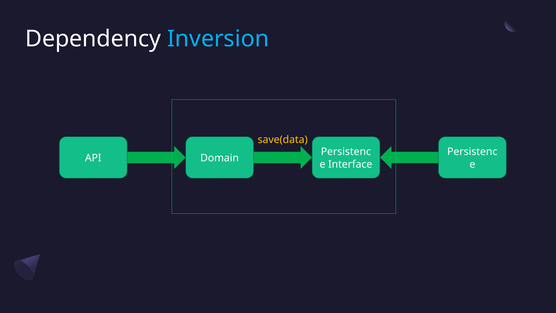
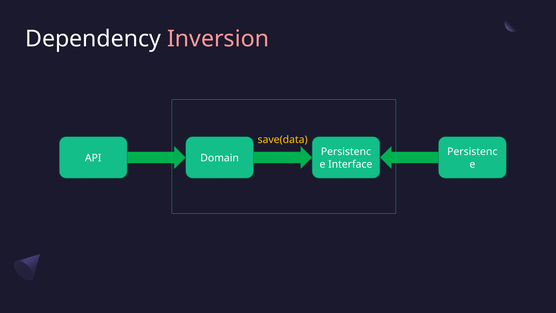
Inversion colour: light blue -> pink (218, 39)
